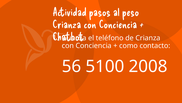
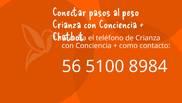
Actividad: Actividad -> Conectar (70, 12)
2008: 2008 -> 8984 (148, 66)
